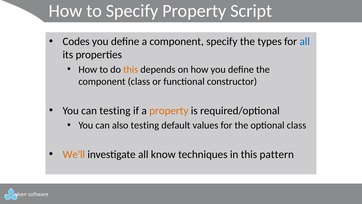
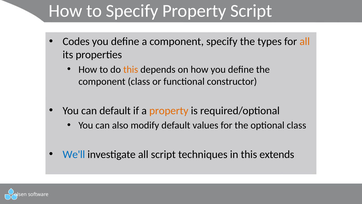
all colour: blue -> orange (305, 41)
can testing: testing -> default (115, 110)
also testing: testing -> modify (145, 125)
We'll colour: orange -> blue (74, 154)
all know: know -> script (163, 154)
pattern: pattern -> extends (277, 154)
